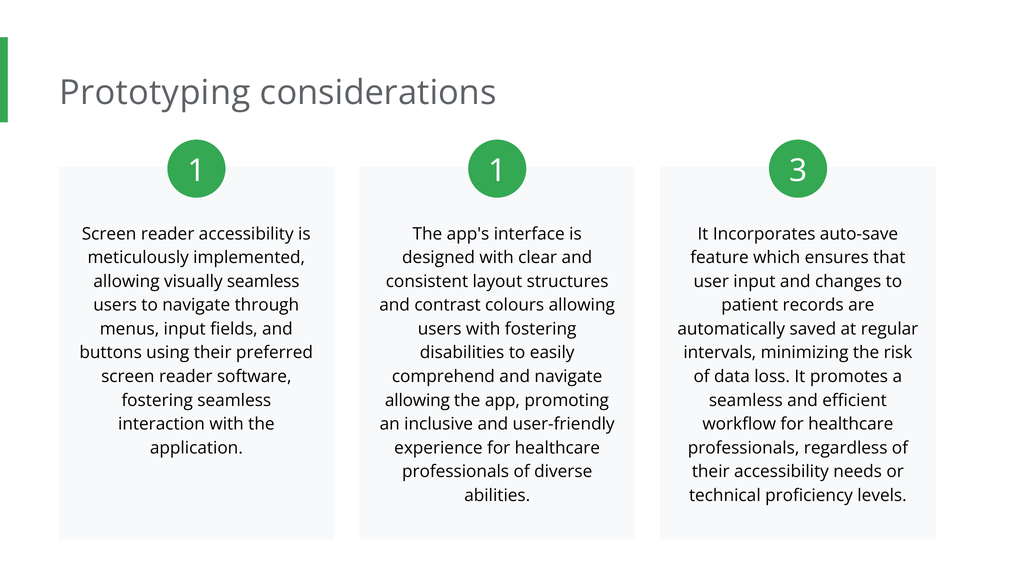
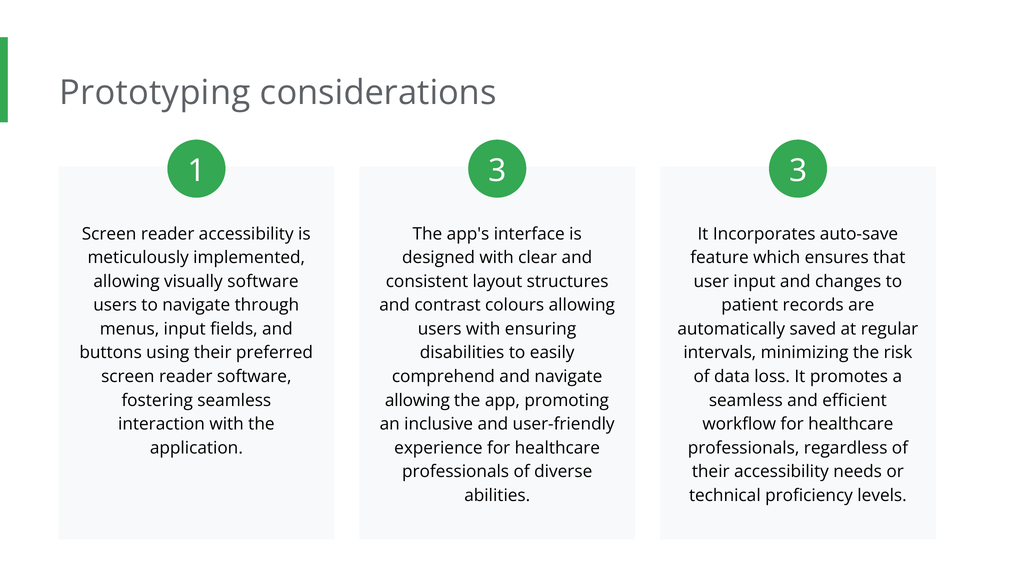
1 1: 1 -> 3 (497, 171)
visually seamless: seamless -> software (263, 282)
with fostering: fostering -> ensuring (541, 329)
